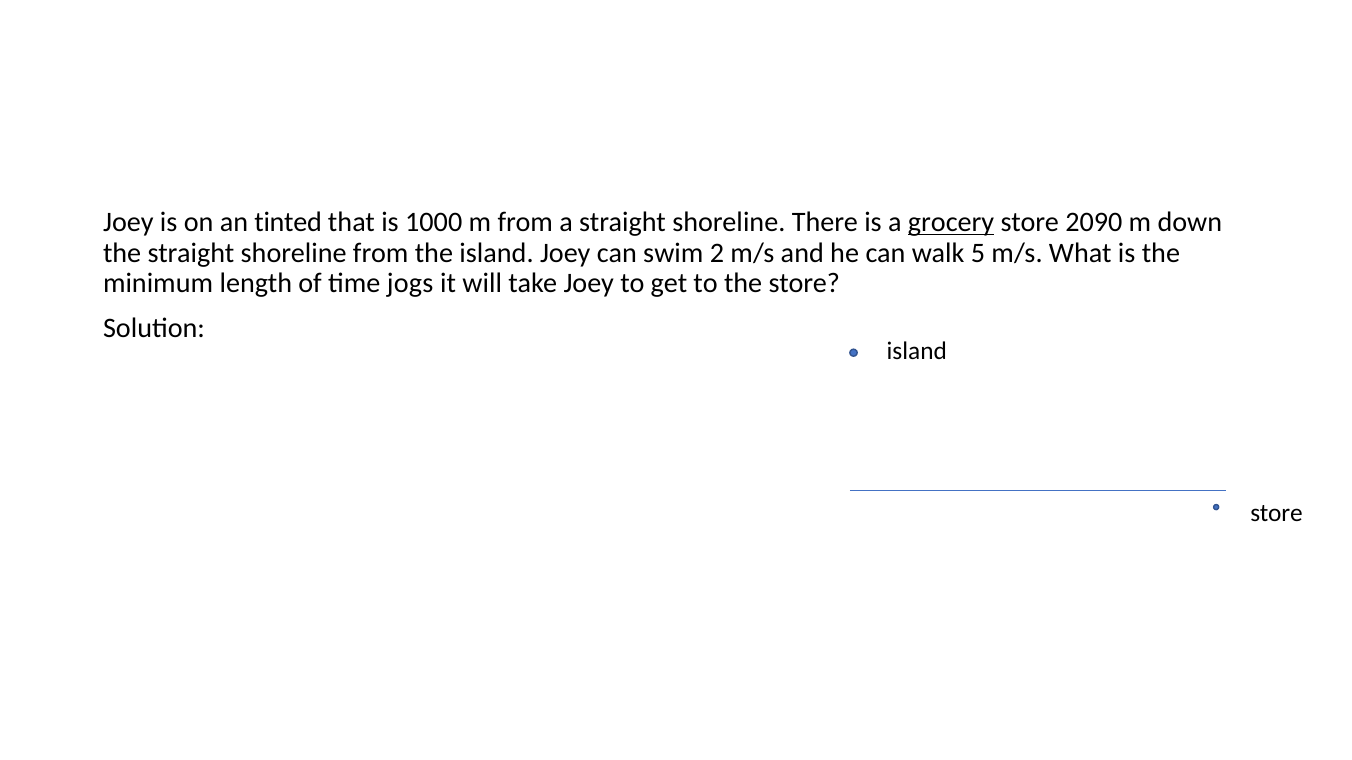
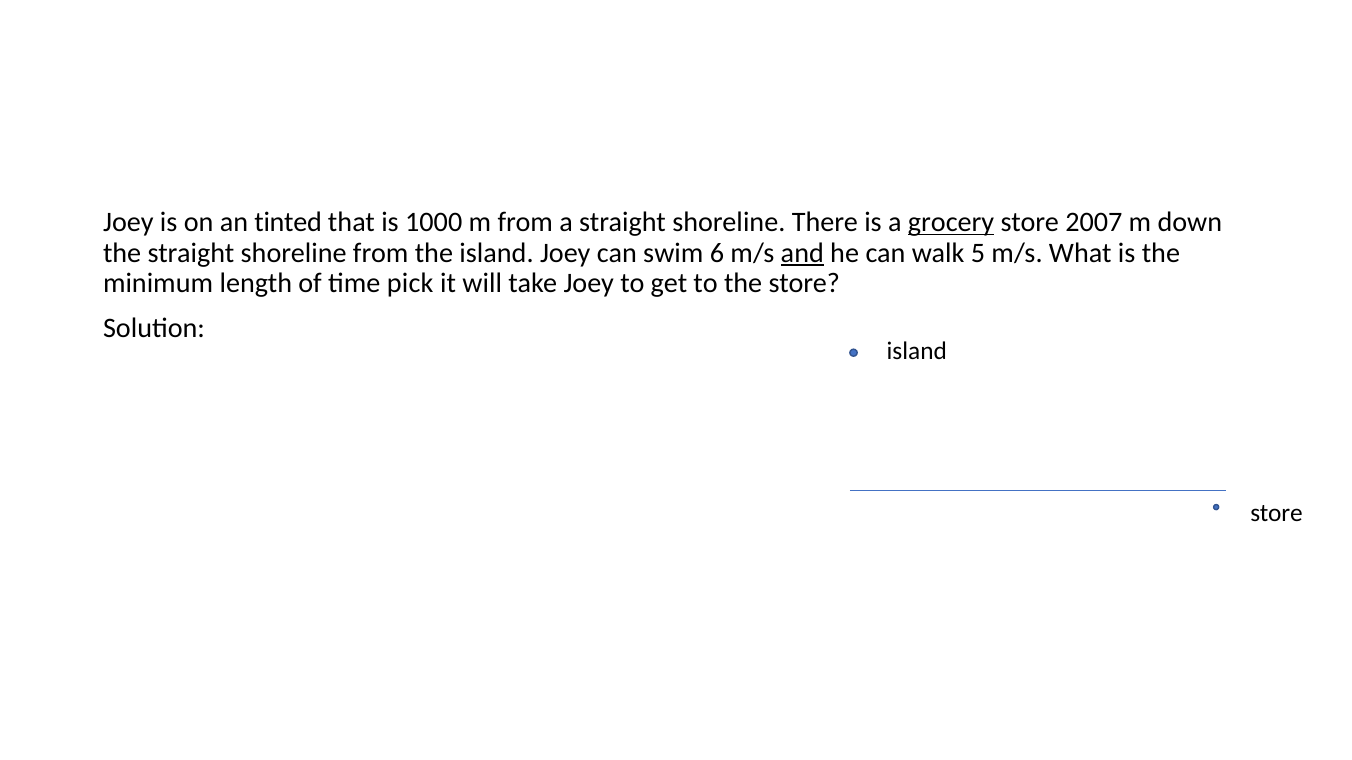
2090: 2090 -> 2007 (1094, 223)
2: 2 -> 6 (717, 253)
and underline: none -> present (802, 253)
jogs: jogs -> pick (410, 284)
